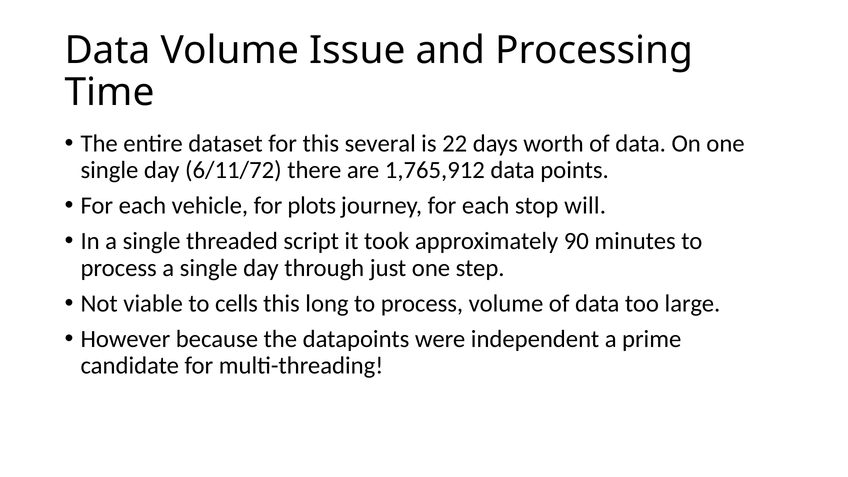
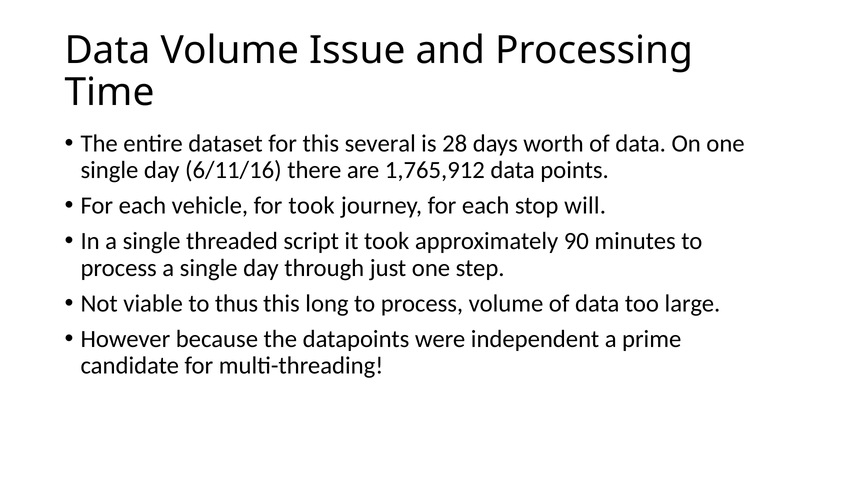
22: 22 -> 28 (455, 143)
6/11/72: 6/11/72 -> 6/11/16 (233, 170)
for plots: plots -> took (312, 206)
cells: cells -> thus (236, 303)
